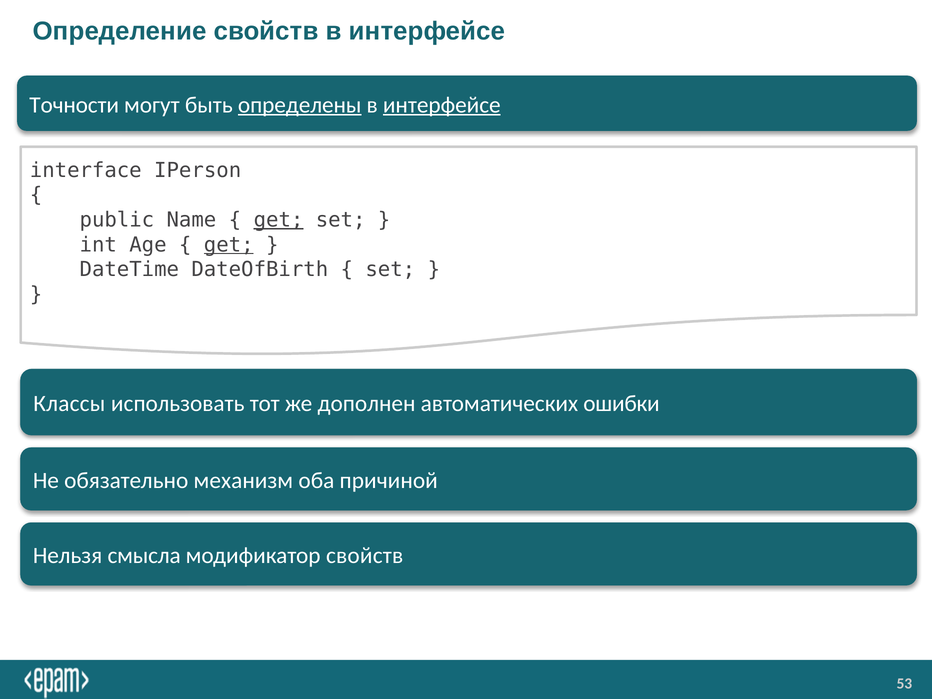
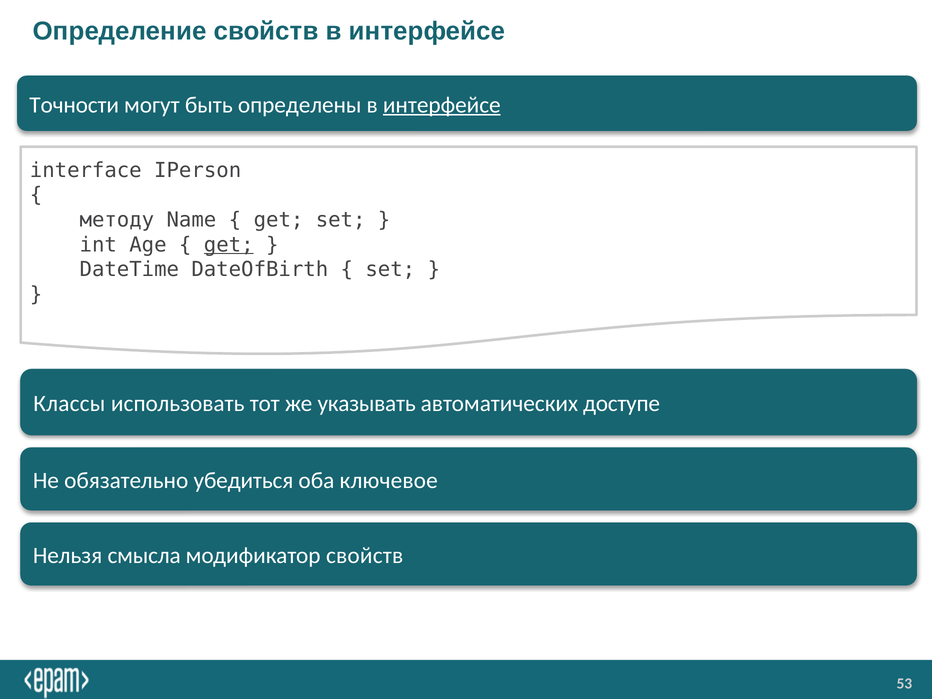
определены underline: present -> none (300, 105)
public: public -> методу (117, 220)
get underline: present -> none (279, 220)
дополнен: дополнен -> указывать (367, 404)
ошибки: ошибки -> доступе (621, 404)
механизм: механизм -> убедиться (243, 481)
причиной: причиной -> ключевое (389, 481)
